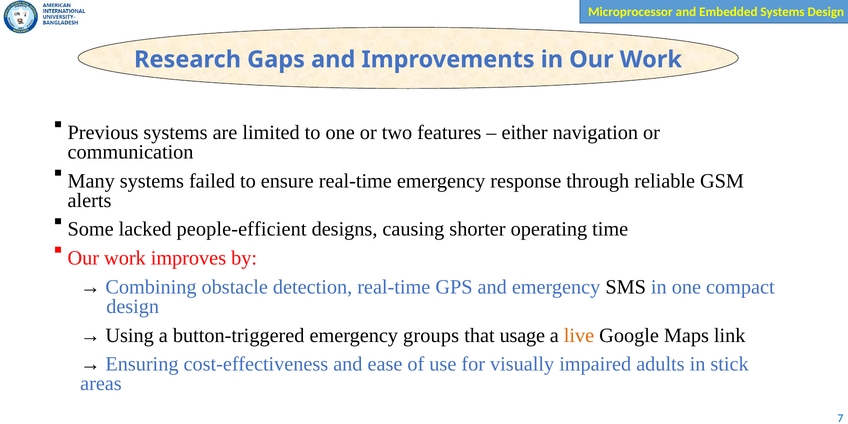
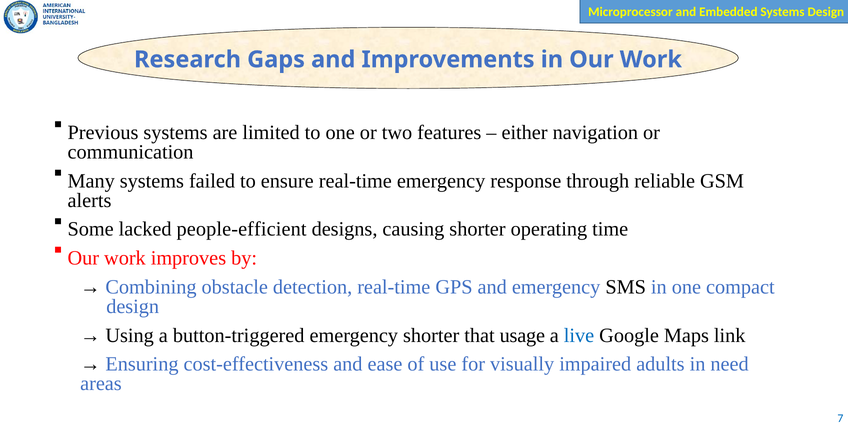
emergency groups: groups -> shorter (431, 335)
live colour: orange -> blue (579, 335)
stick: stick -> need (730, 364)
